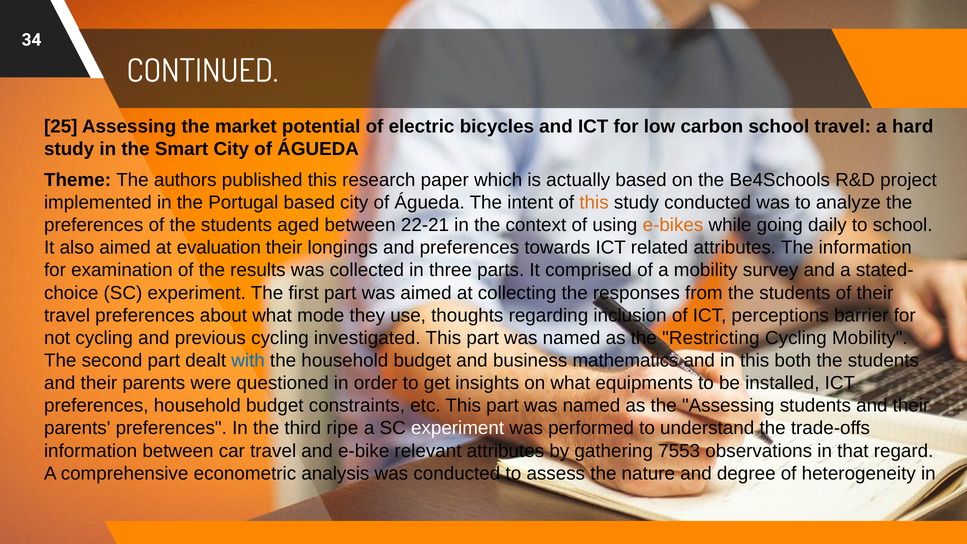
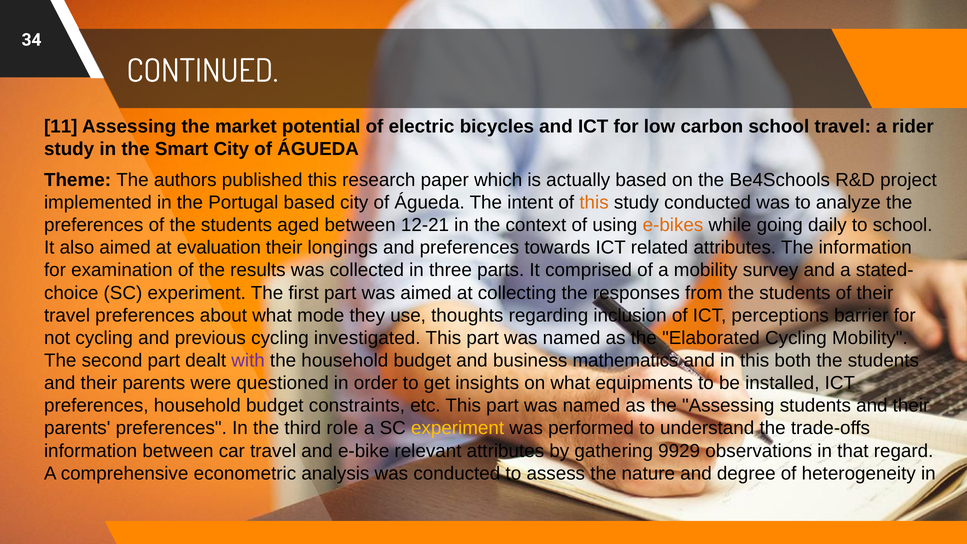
25: 25 -> 11 (61, 127)
hard: hard -> rider (913, 127)
22-21: 22-21 -> 12-21 (425, 225)
Restricting: Restricting -> Elaborated (711, 338)
with colour: blue -> purple (248, 361)
ripe: ripe -> role (342, 428)
experiment colour: white -> yellow (458, 428)
7553: 7553 -> 9929 (679, 451)
